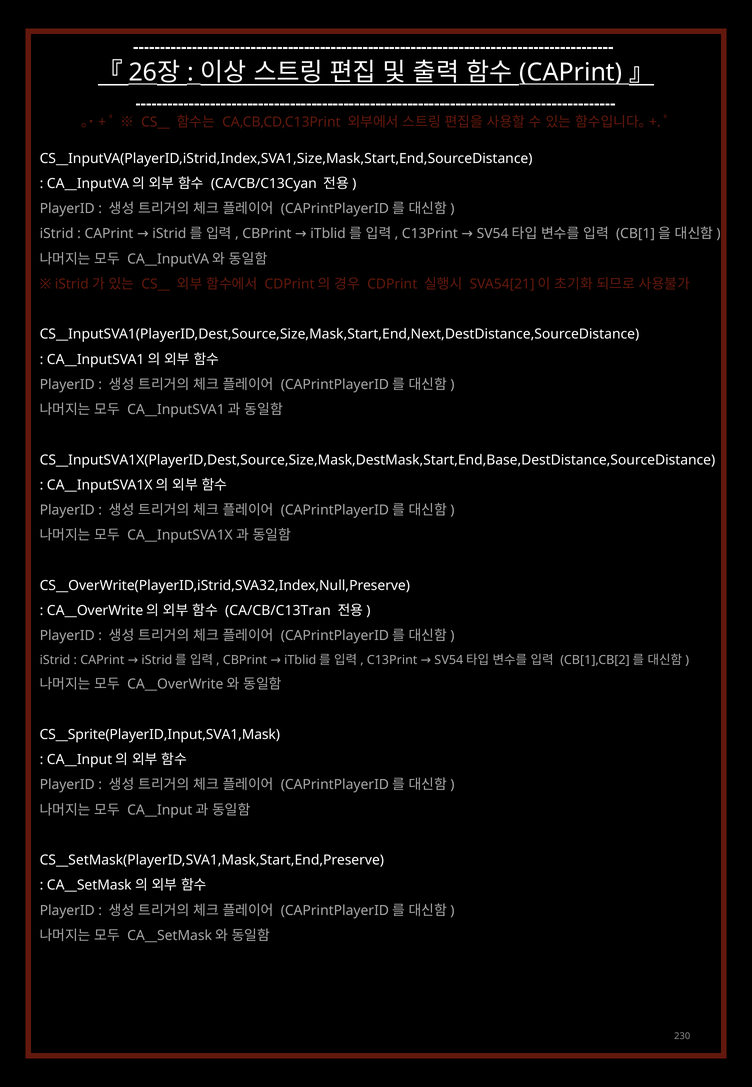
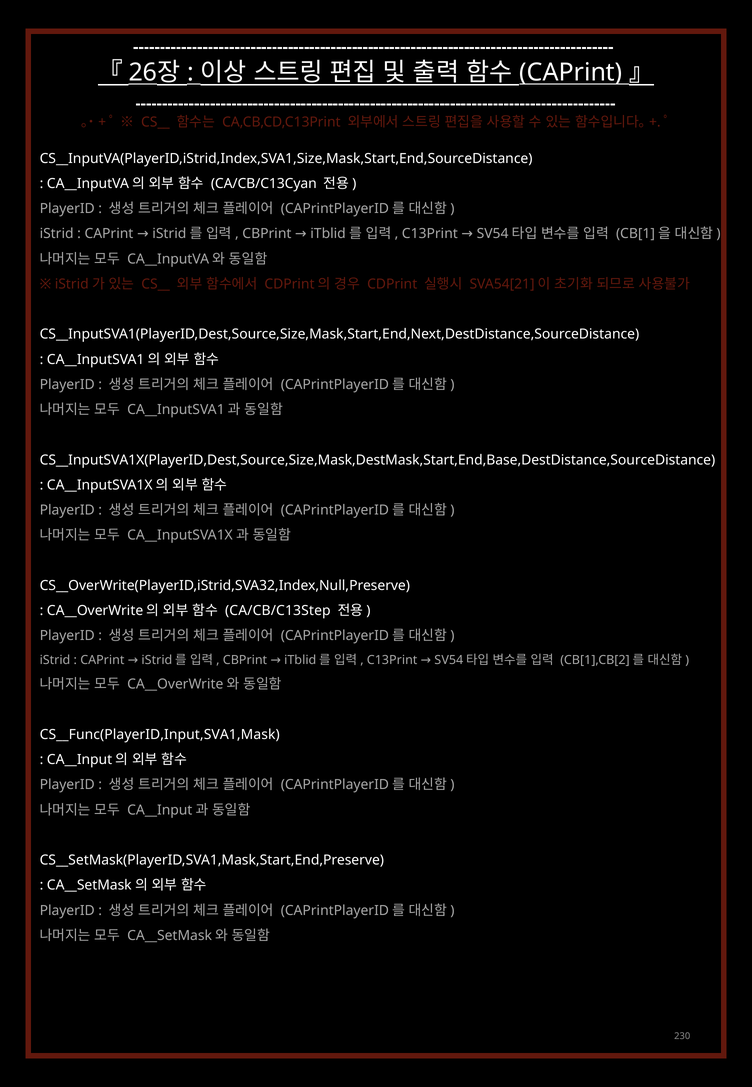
CA/CB/C13Tran: CA/CB/C13Tran -> CA/CB/C13Step (278, 610)
CS__Sprite(PlayerID,Input,SVA1,Mask: CS__Sprite(PlayerID,Input,SVA1,Mask -> CS__Func(PlayerID,Input,SVA1,Mask (160, 734)
